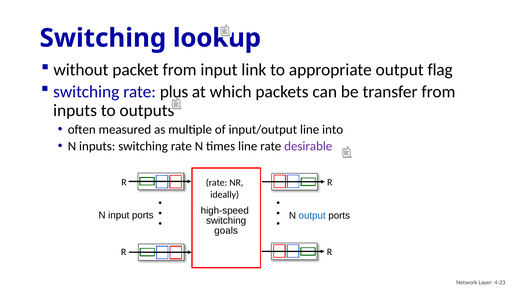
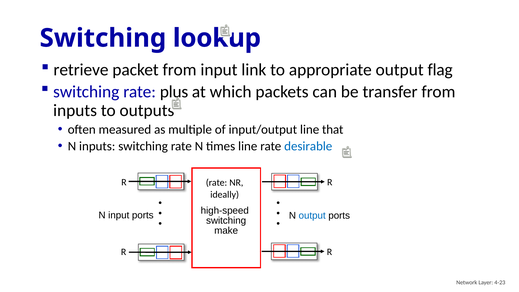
without: without -> retrieve (81, 70)
into: into -> that (333, 129)
desirable colour: purple -> blue (308, 146)
goals: goals -> make (226, 231)
